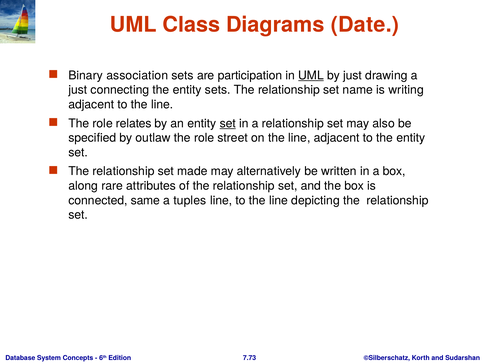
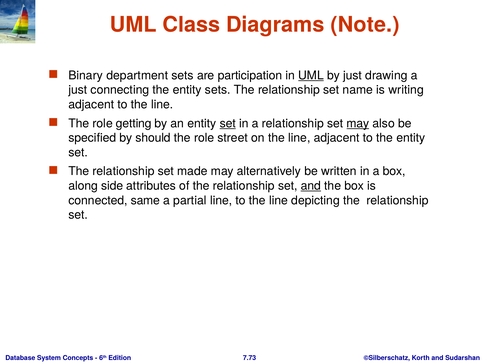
Date: Date -> Note (365, 25)
association: association -> department (137, 75)
relates: relates -> getting (134, 123)
may underline: none -> present (358, 123)
outlaw: outlaw -> should (153, 138)
rare: rare -> side (112, 186)
and underline: none -> present (311, 186)
tuples: tuples -> partial (190, 200)
